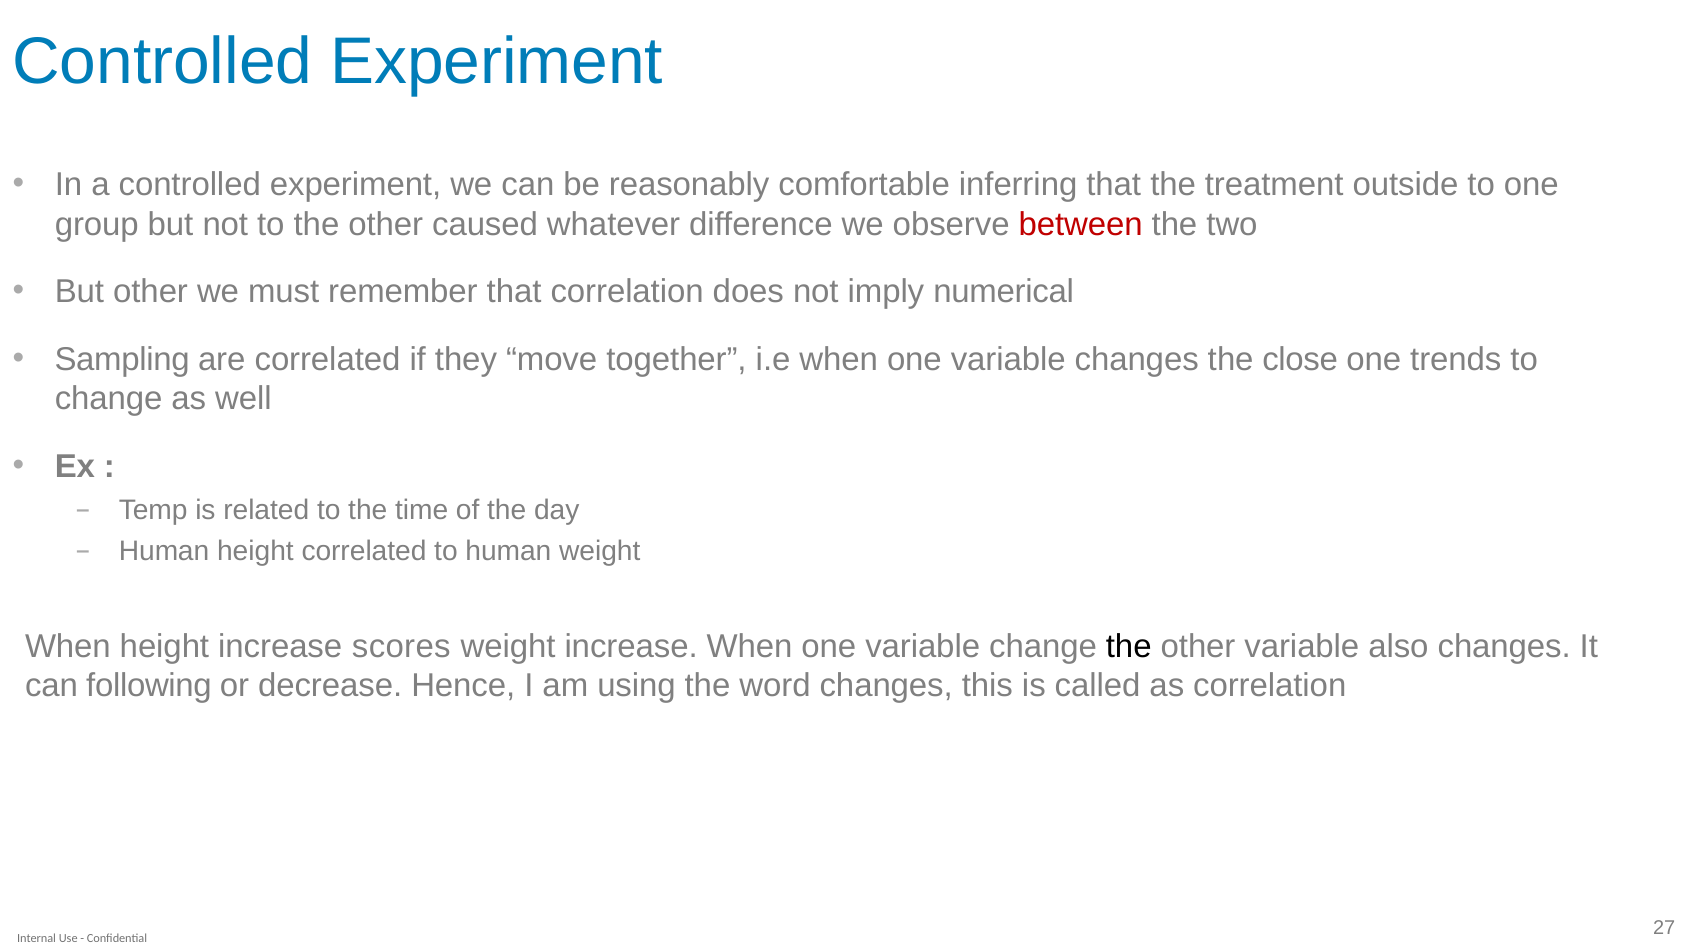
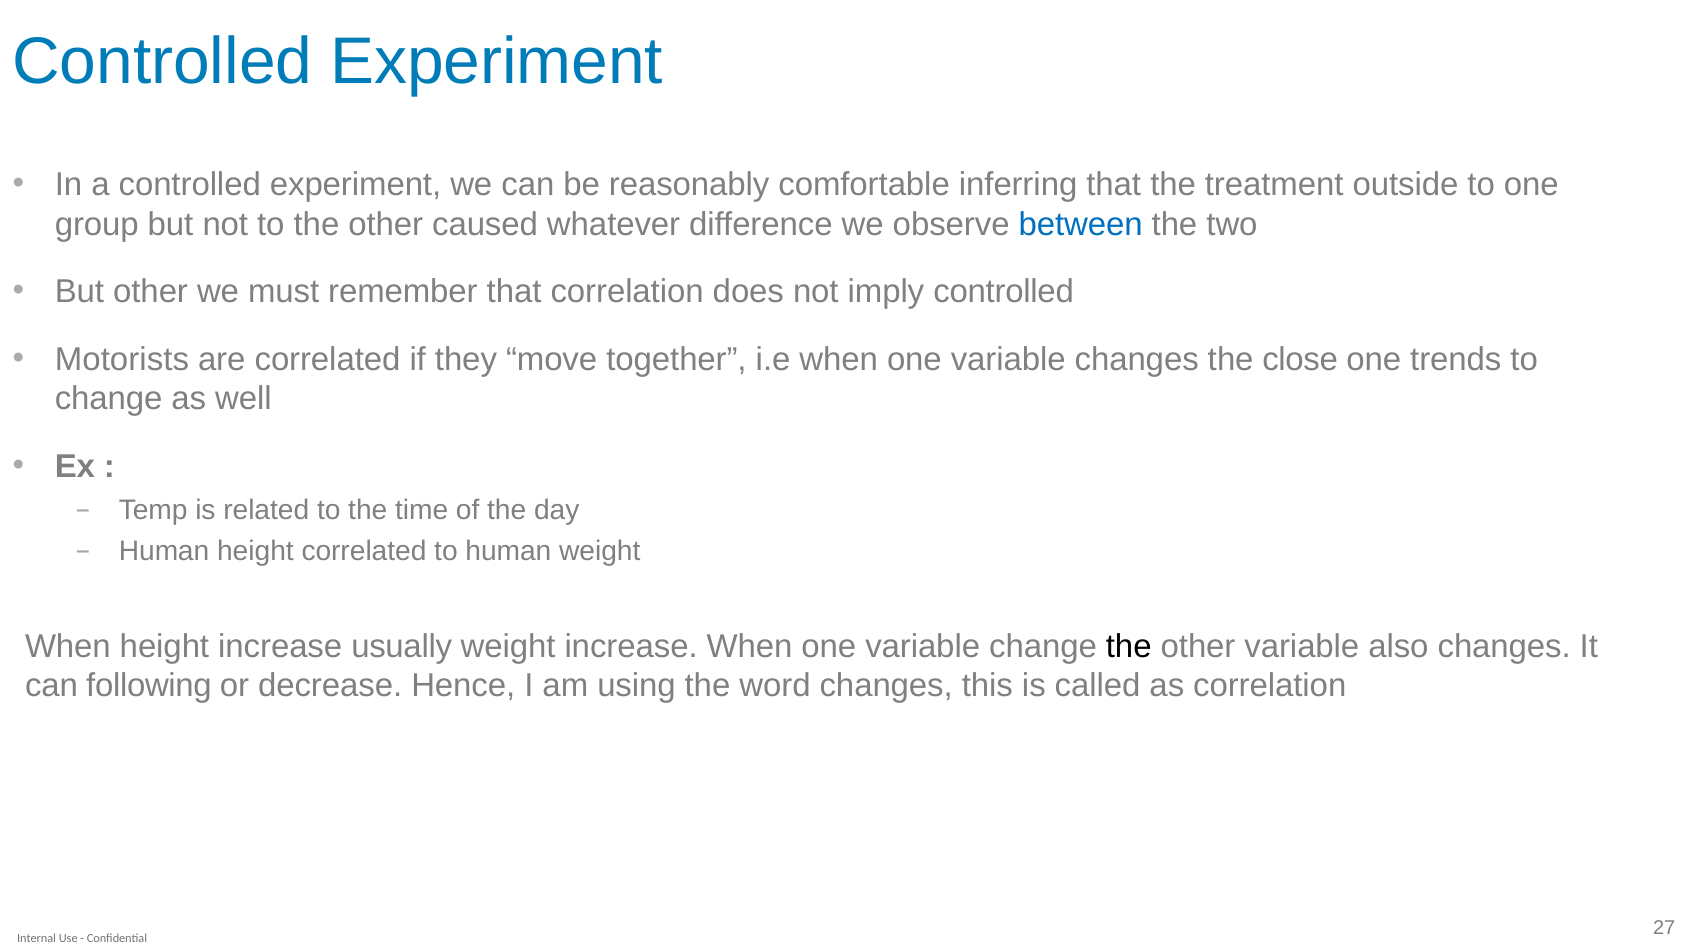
between colour: red -> blue (1081, 224)
imply numerical: numerical -> controlled (1004, 292)
Sampling: Sampling -> Motorists (122, 359)
scores: scores -> usually (402, 646)
